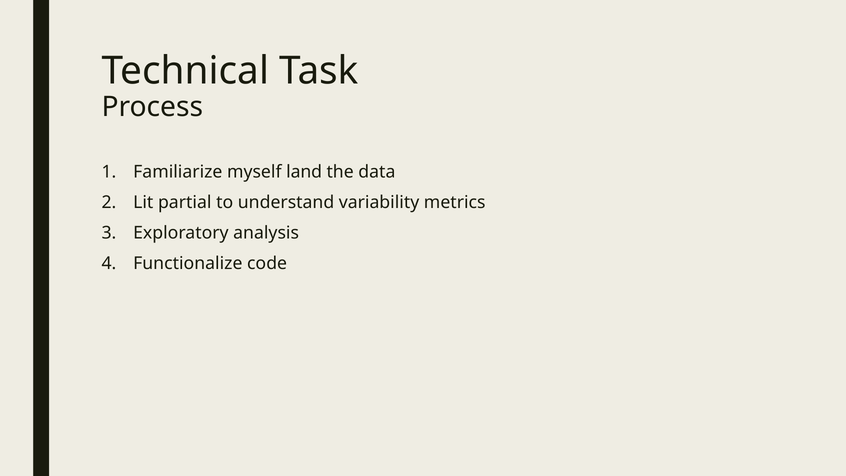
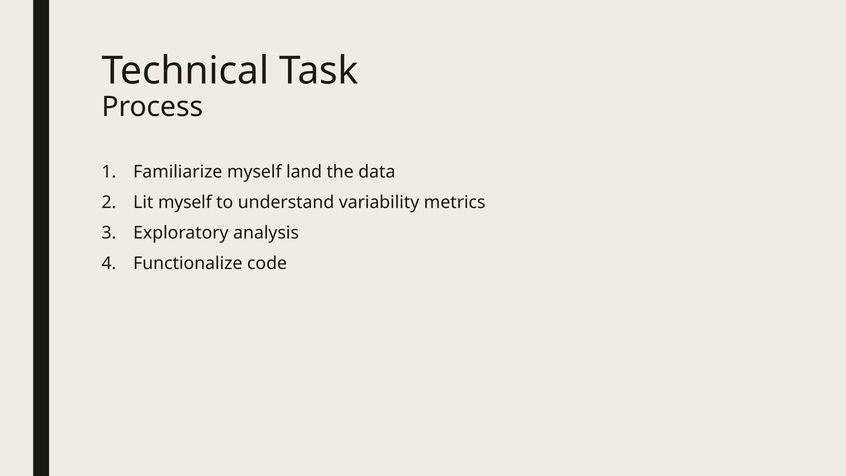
Lit partial: partial -> myself (185, 202)
